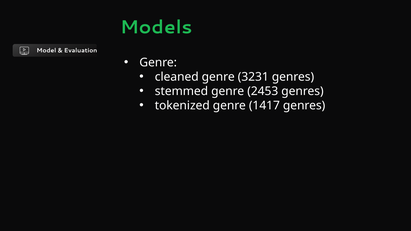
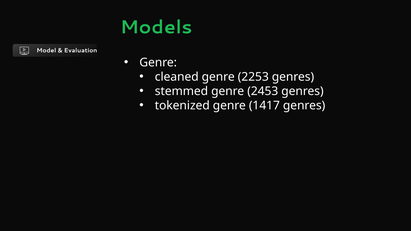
3231: 3231 -> 2253 (253, 77)
